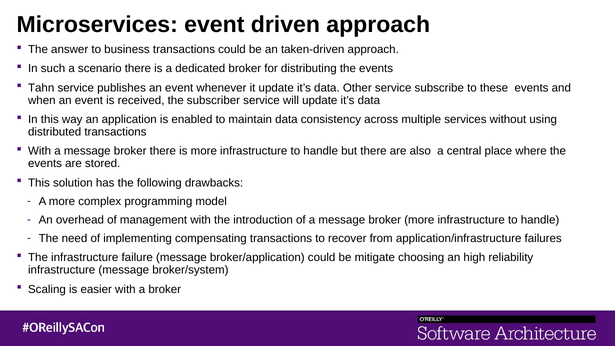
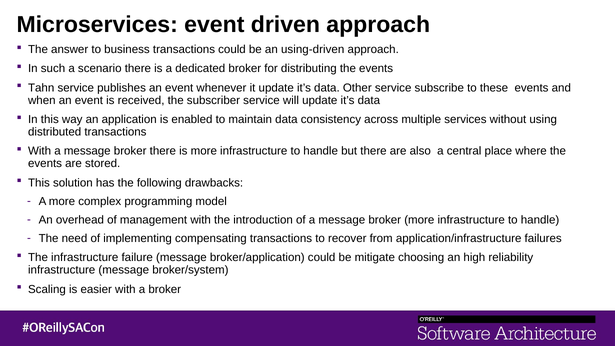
taken-driven: taken-driven -> using-driven (313, 49)
